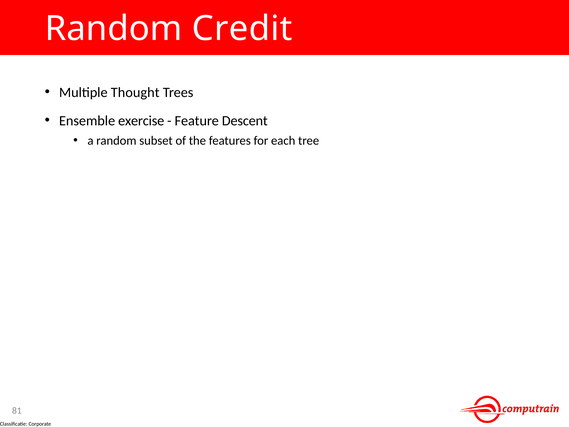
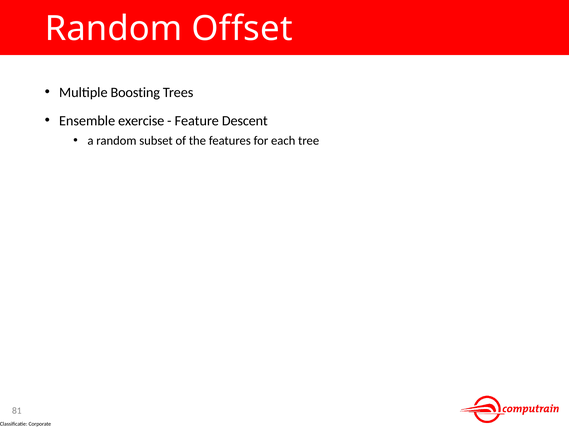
Credit: Credit -> Offset (242, 29)
Thought: Thought -> Boosting (135, 92)
